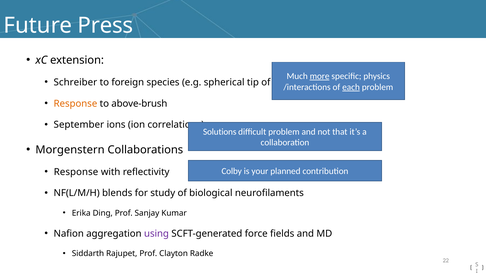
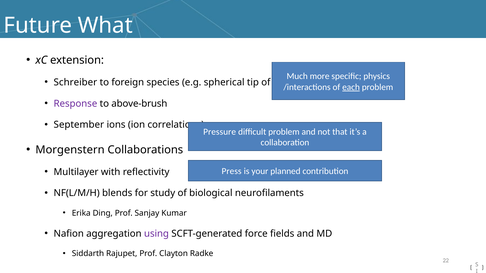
Press: Press -> What (105, 25)
more underline: present -> none (320, 76)
Response colour: orange -> purple (75, 104)
Solutions: Solutions -> Pressure (220, 132)
Response: Response -> Multilayer (76, 172)
Colby: Colby -> Press (232, 172)
